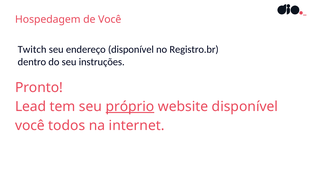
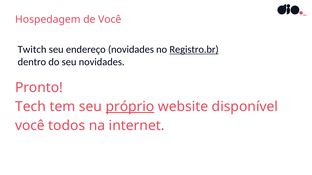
endereço disponível: disponível -> novidades (131, 50)
Registro.br underline: none -> present (194, 50)
seu instruções: instruções -> novidades (102, 62)
Lead: Lead -> Tech (30, 107)
